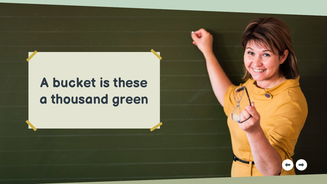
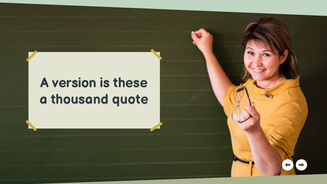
bucket: bucket -> version (74, 83)
green: green -> quote (130, 99)
